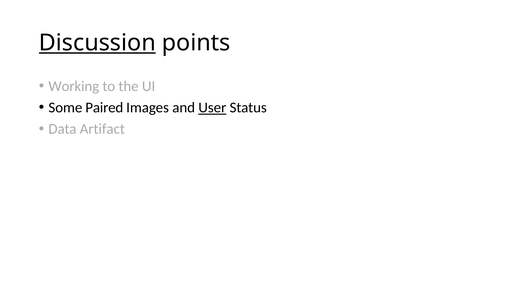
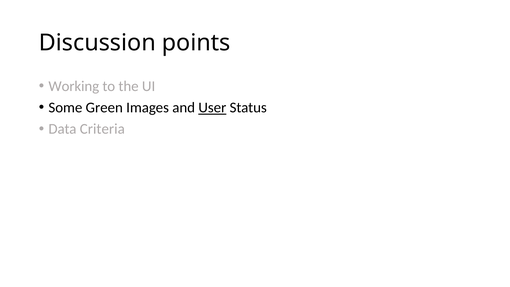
Discussion underline: present -> none (97, 43)
Paired: Paired -> Green (104, 108)
Artifact: Artifact -> Criteria (102, 129)
